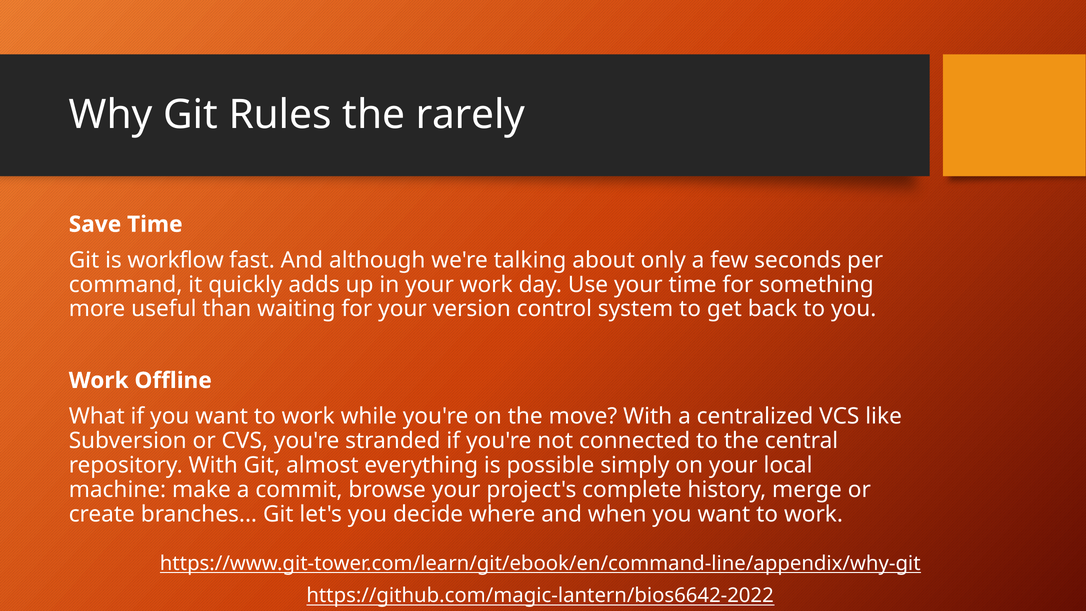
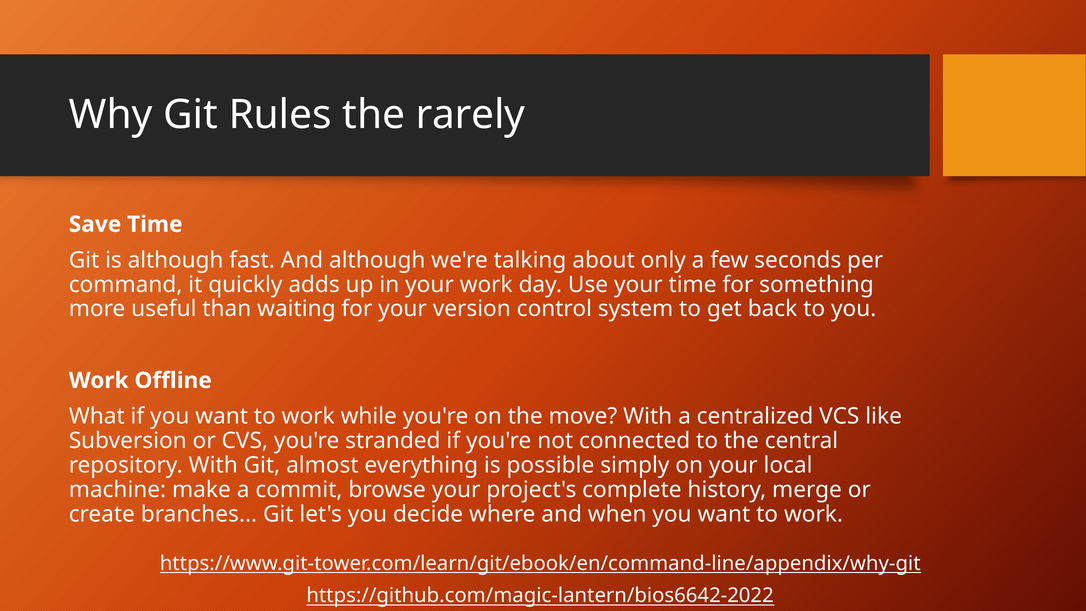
is workflow: workflow -> although (176, 260)
